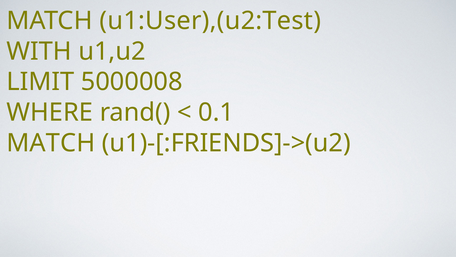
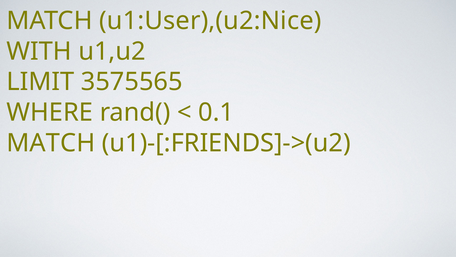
u1:User),(u2:Test: u1:User),(u2:Test -> u1:User),(u2:Nice (210, 21)
5000008: 5000008 -> 3575565 (132, 82)
